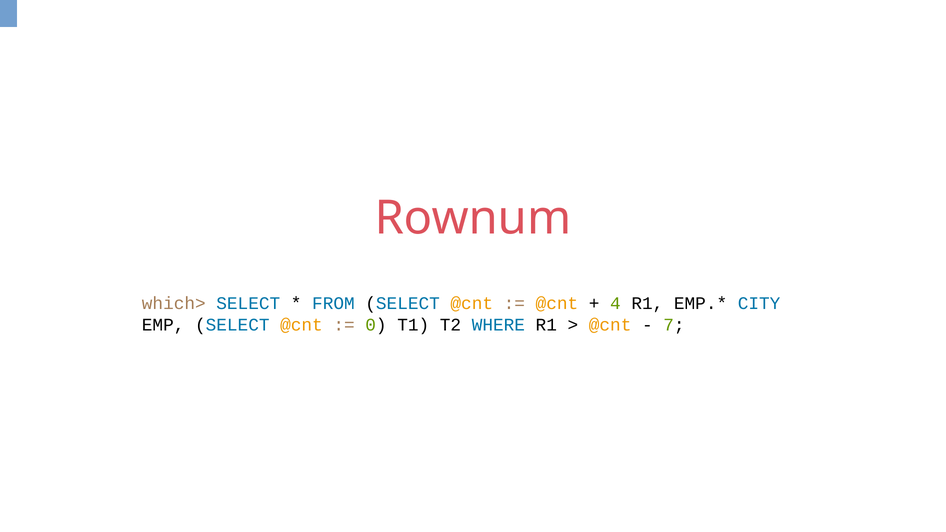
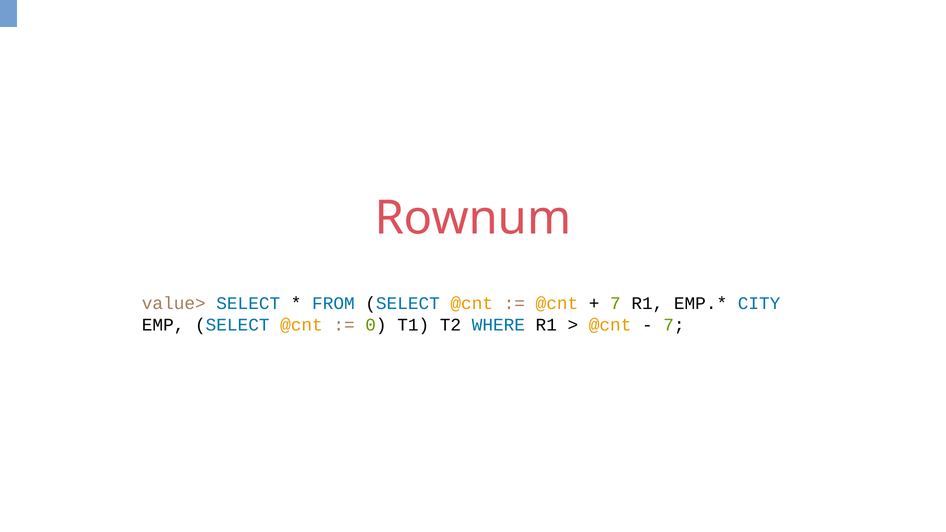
which>: which> -> value> (174, 304)
4: 4 -> 7 (615, 304)
